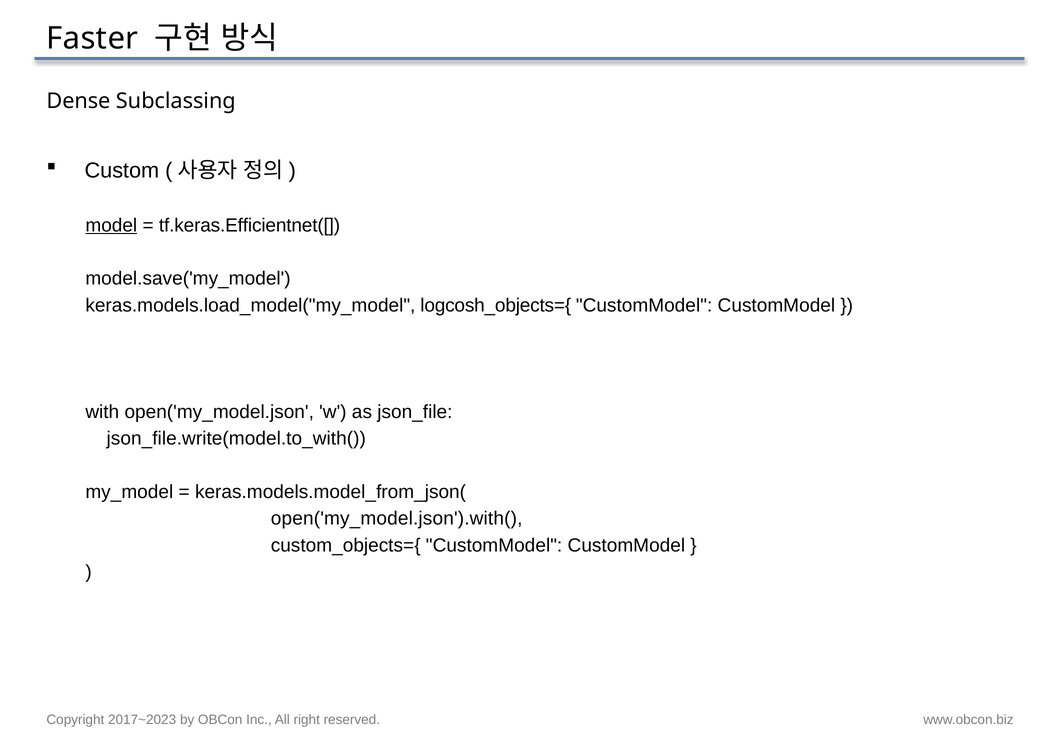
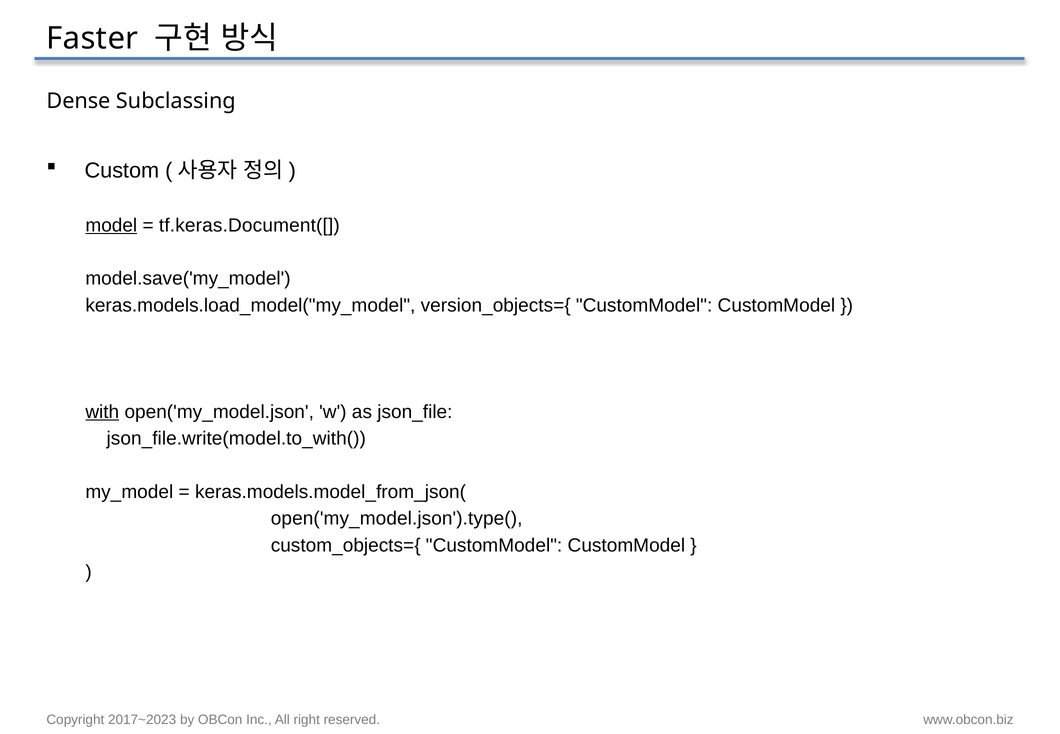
tf.keras.Efficientnet([: tf.keras.Efficientnet([ -> tf.keras.Document([ (249, 225)
logcosh_objects={: logcosh_objects={ -> version_objects={ (496, 305)
with underline: none -> present (102, 412)
open('my_model.json').with(: open('my_model.json').with( -> open('my_model.json').type( (397, 519)
